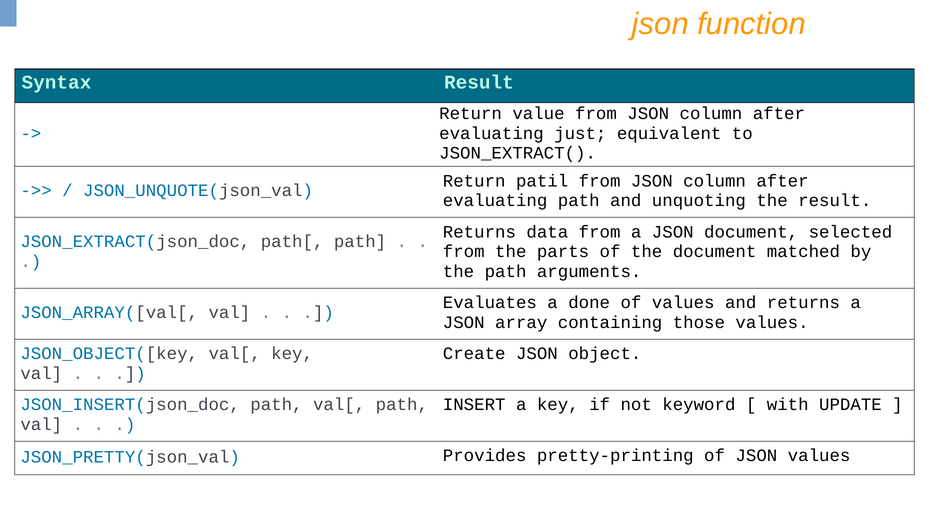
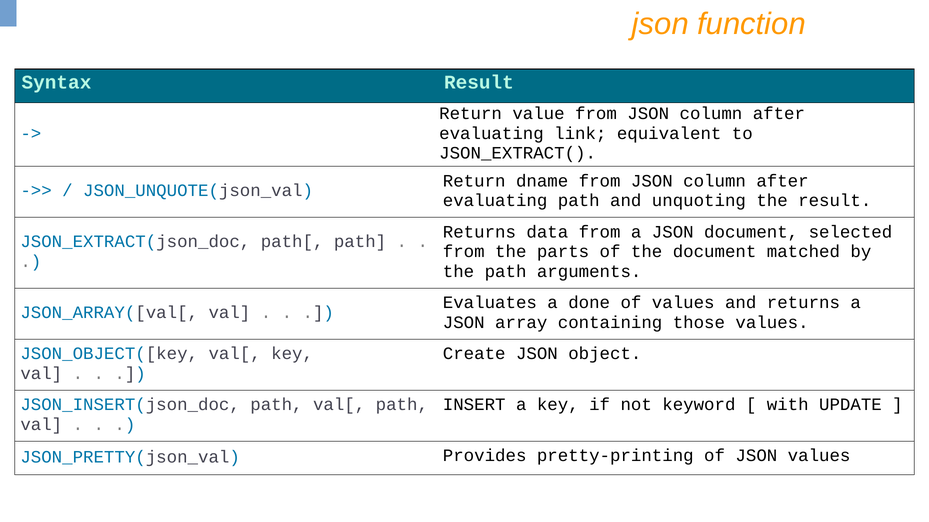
just: just -> link (580, 133)
patil: patil -> dname (542, 181)
